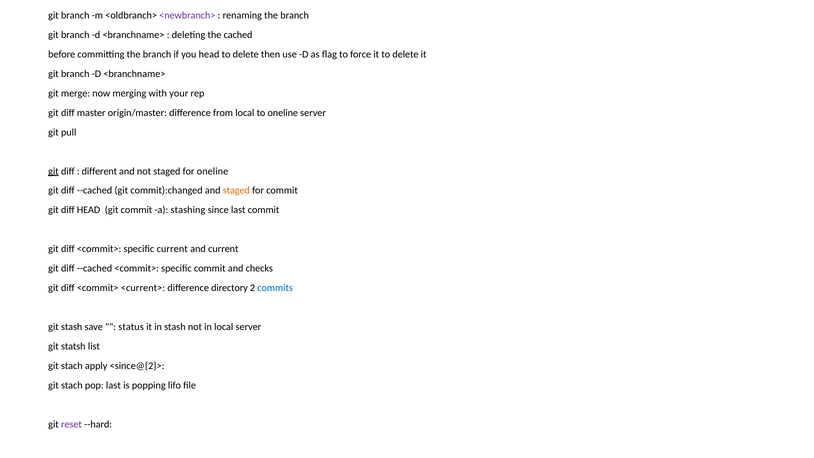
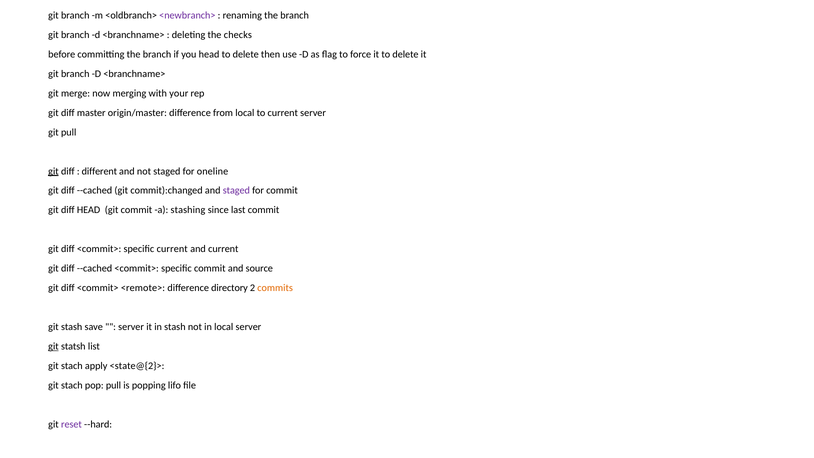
cached: cached -> checks (238, 35)
to oneline: oneline -> current (283, 113)
staged colour: orange -> purple (236, 191)
checks: checks -> source (259, 268)
<current>: <current> -> <remote> (143, 288)
commits colour: blue -> orange (275, 288)
status: status -> server (131, 327)
git underline: none -> present (53, 346)
<since@{2}>: <since@{2}> -> <state@{2}> (137, 366)
pop last: last -> pull (113, 385)
